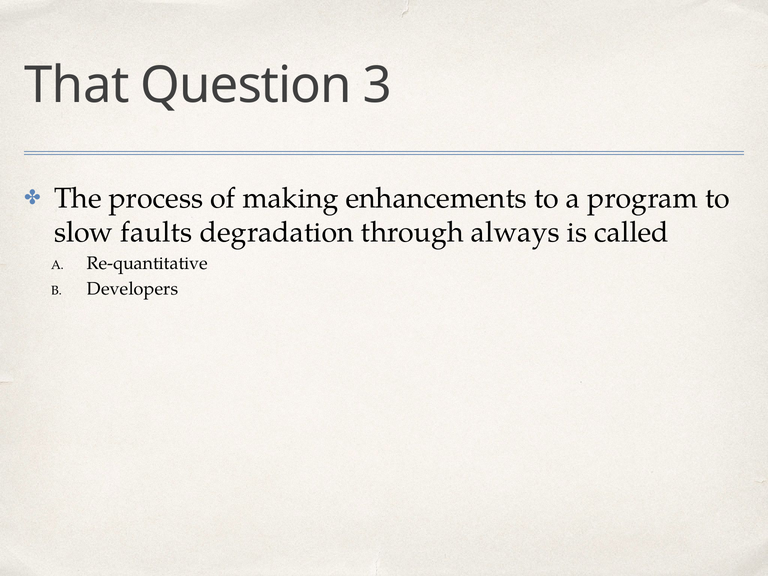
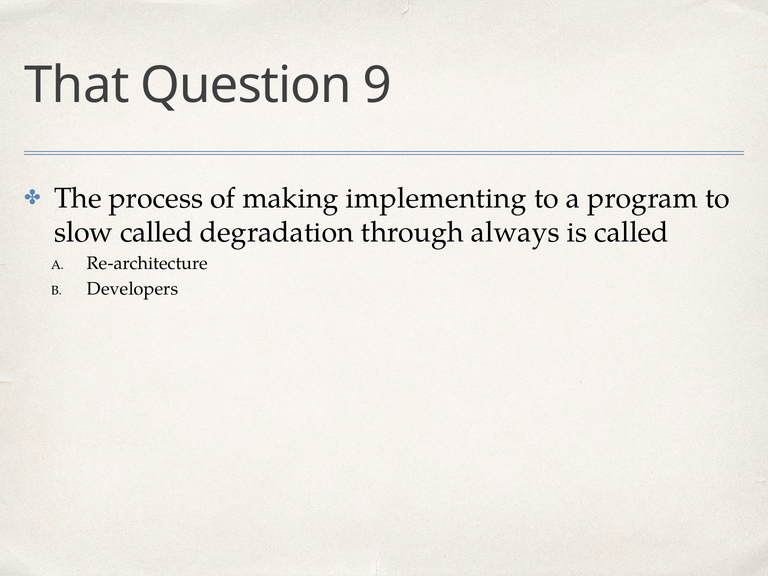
3: 3 -> 9 (377, 85)
enhancements: enhancements -> implementing (436, 198)
slow faults: faults -> called (157, 233)
Re-quantitative: Re-quantitative -> Re-architecture (147, 263)
